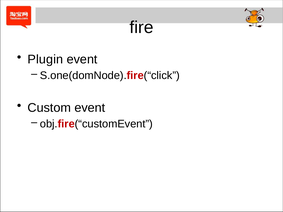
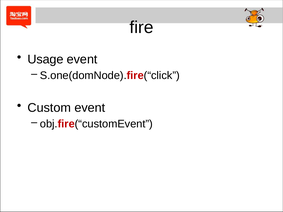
Plugin: Plugin -> Usage (45, 59)
